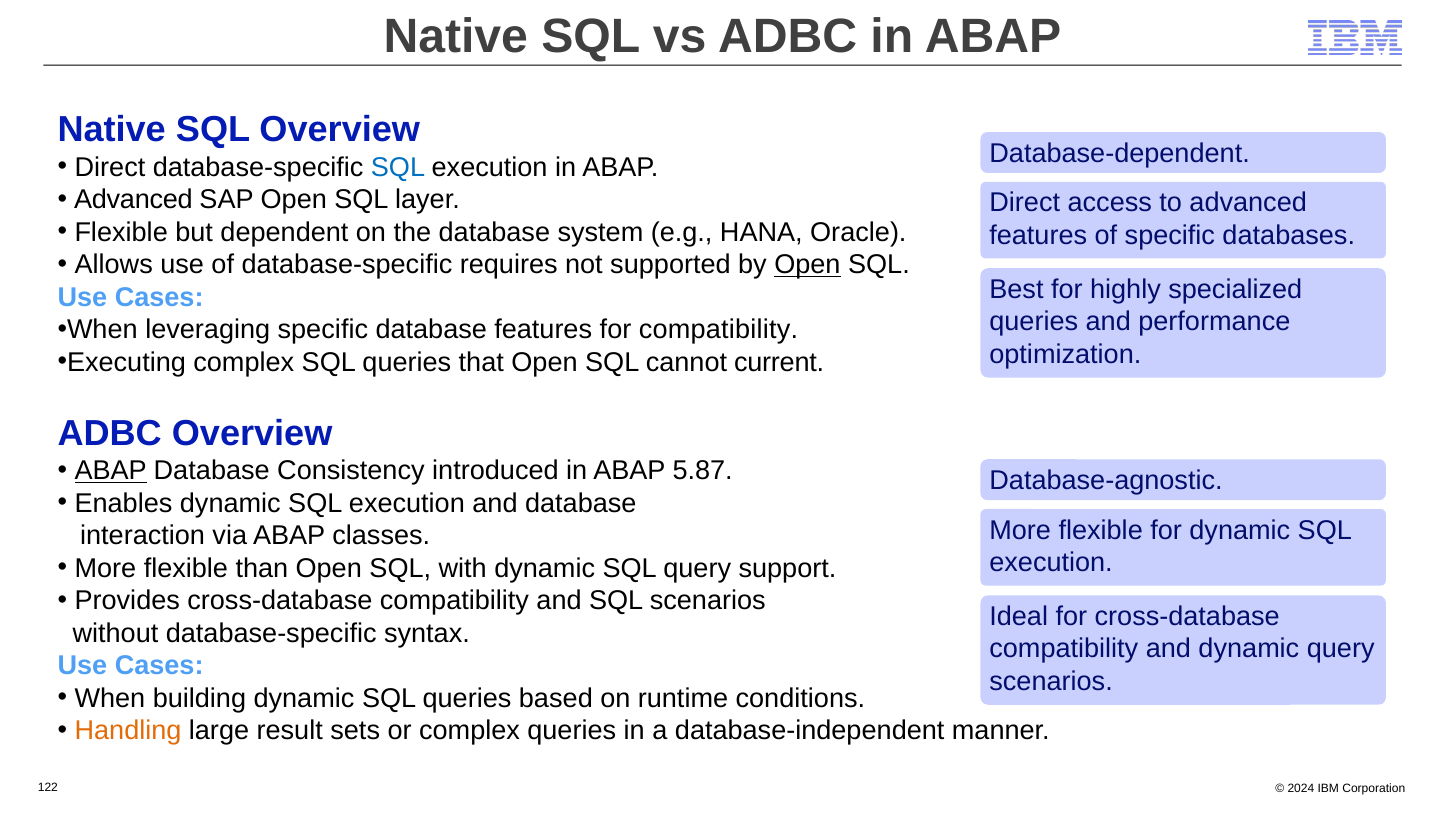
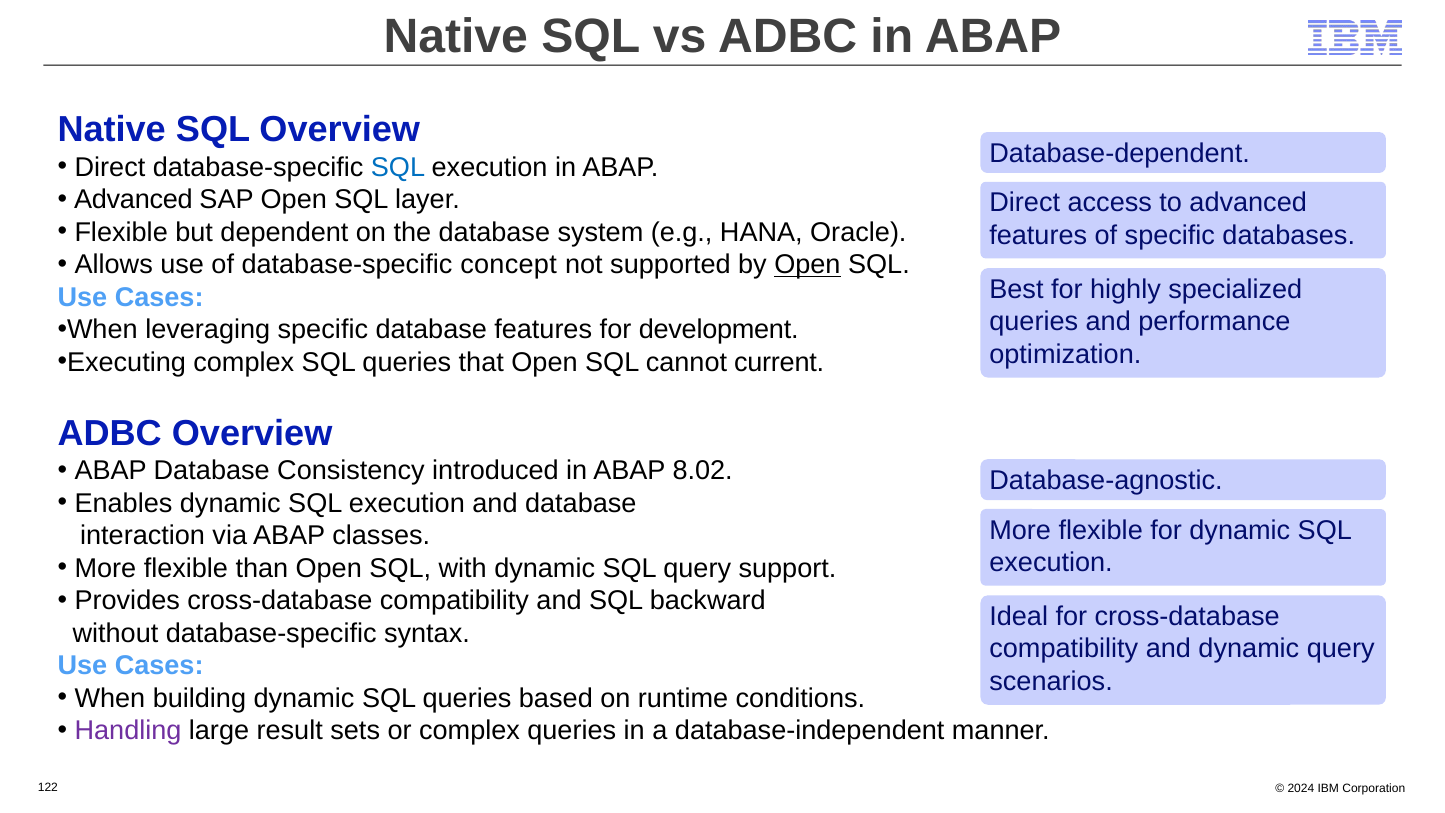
requires: requires -> concept (509, 265)
for compatibility: compatibility -> development (719, 330)
ABAP underline: present -> none (111, 471)
5.87: 5.87 -> 8.02 (703, 471)
SQL scenarios: scenarios -> backward (708, 601)
Handling colour: orange -> purple (128, 731)
